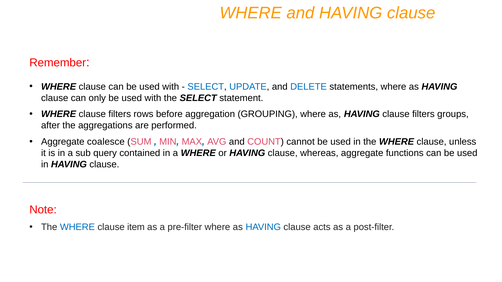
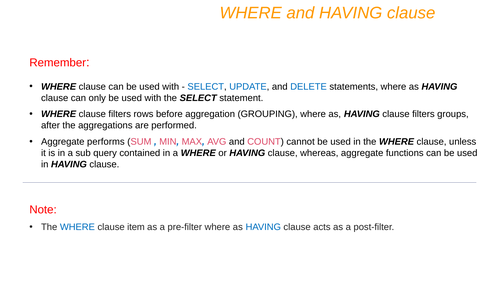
coalesce: coalesce -> performs (106, 142)
